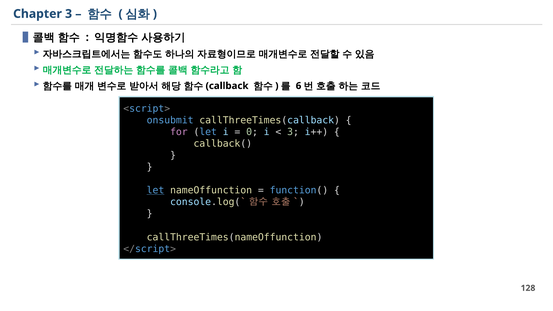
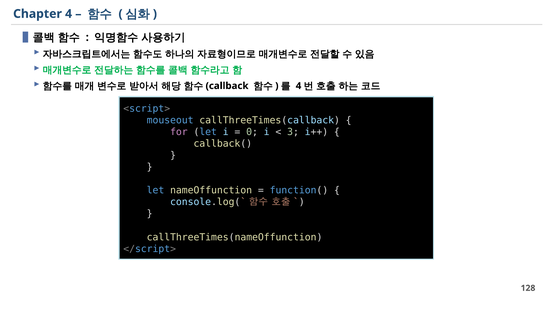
Chapter 3: 3 -> 4 (69, 14)
6: 6 -> 4 (299, 86)
onsubmit: onsubmit -> mouseout (170, 120)
let underline: present -> none (156, 190)
